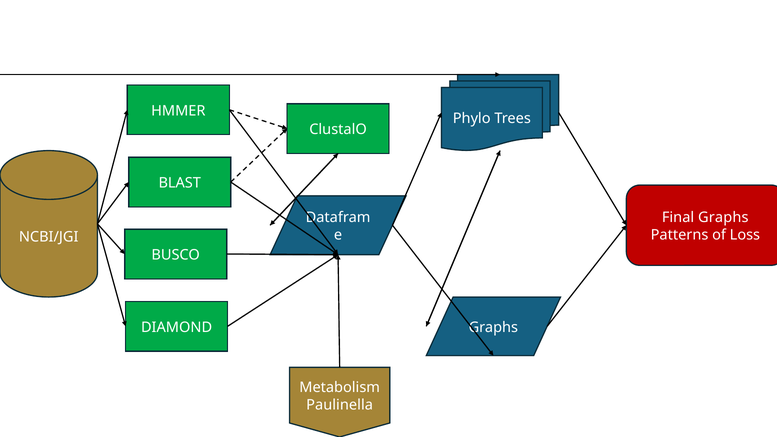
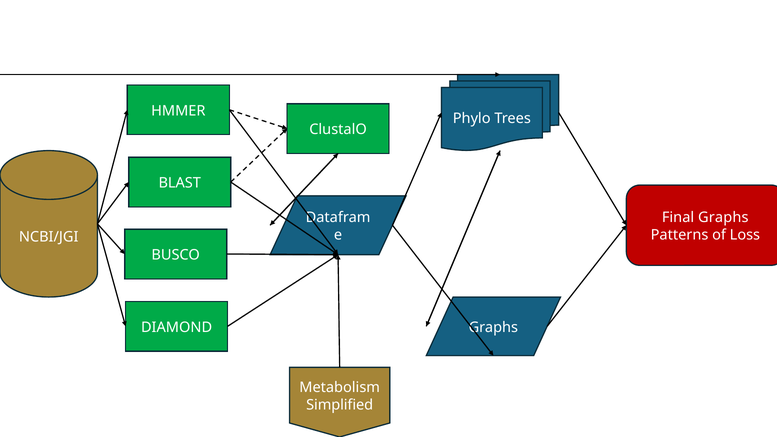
Paulinella: Paulinella -> Simplified (340, 405)
